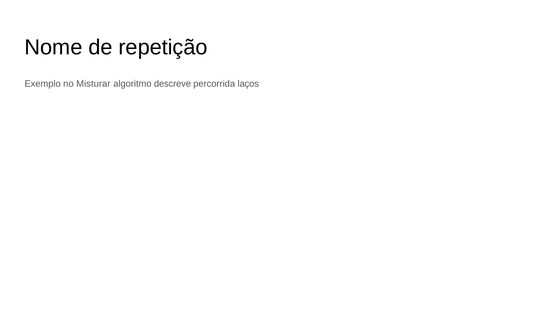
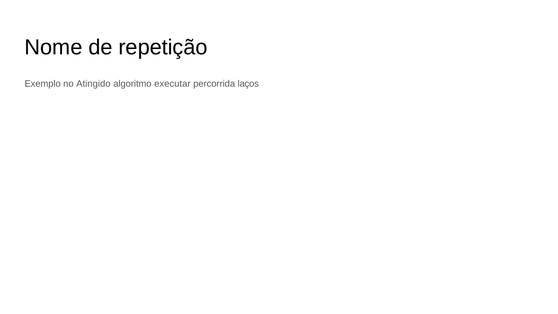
Misturar: Misturar -> Atingido (93, 84)
descreve: descreve -> executar (172, 84)
